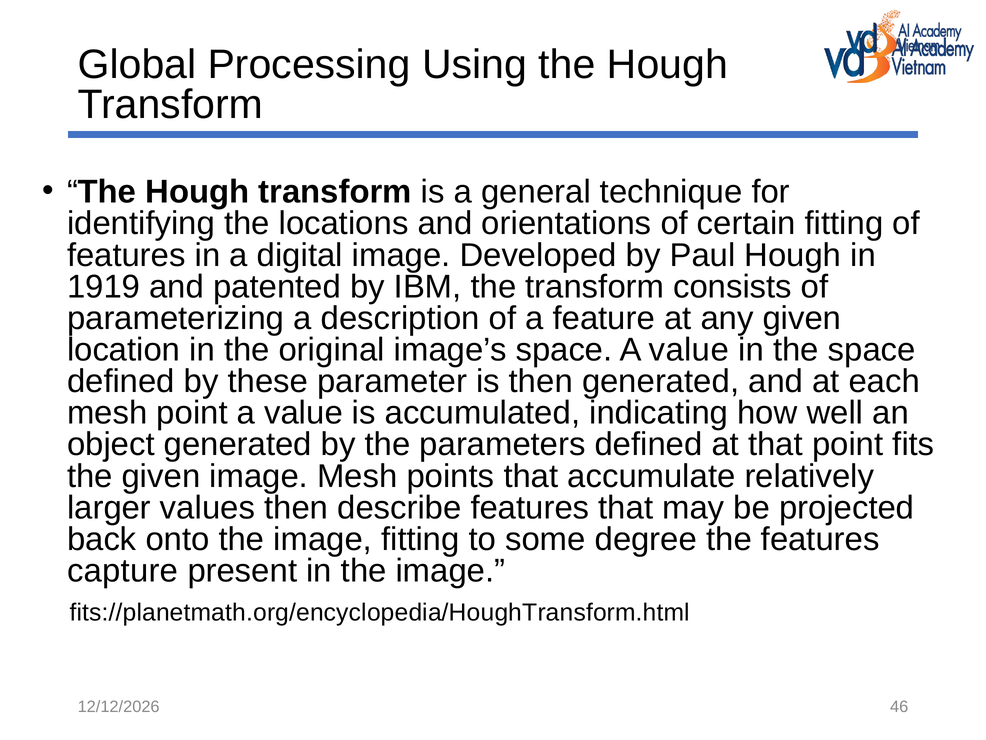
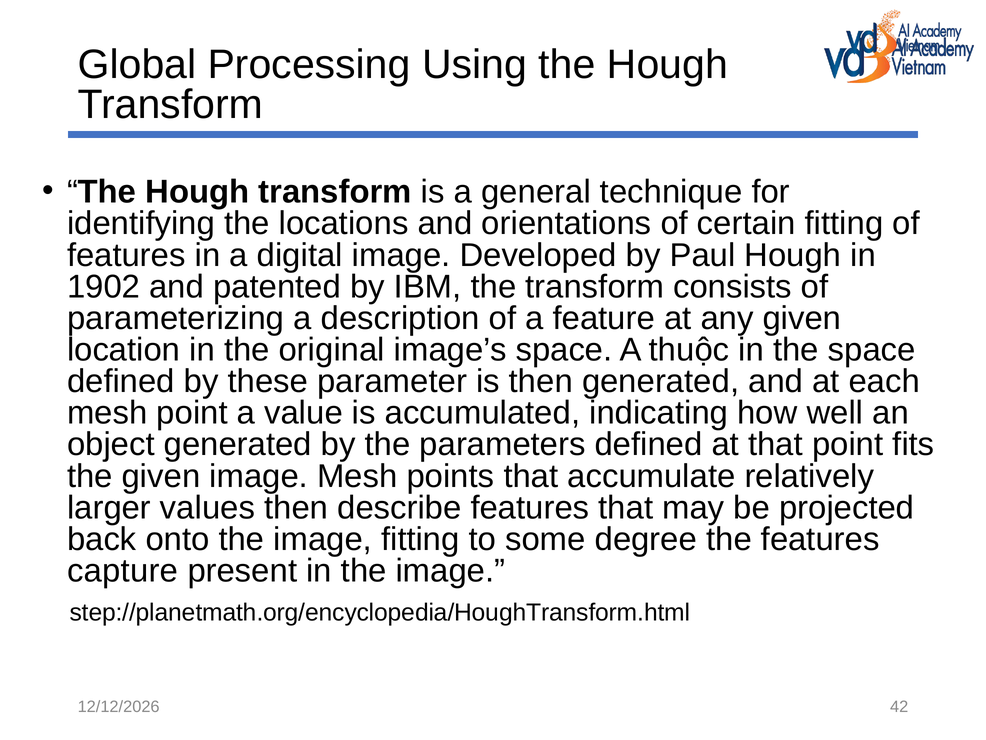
1919: 1919 -> 1902 (104, 287)
space A value: value -> thuộc (689, 350)
fits://planetmath.org/encyclopedia/HoughTransform.html: fits://planetmath.org/encyclopedia/HoughTransform.html -> step://planetmath.org/encyclopedia/HoughTransform.html (380, 612)
46: 46 -> 42 (899, 706)
